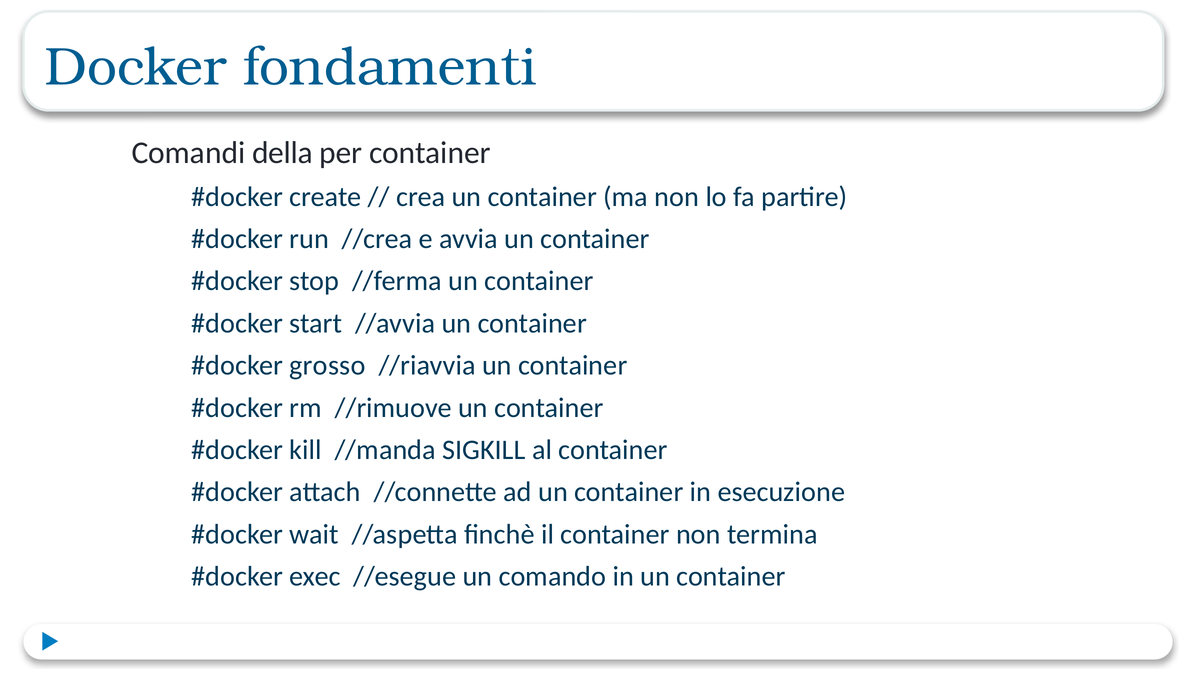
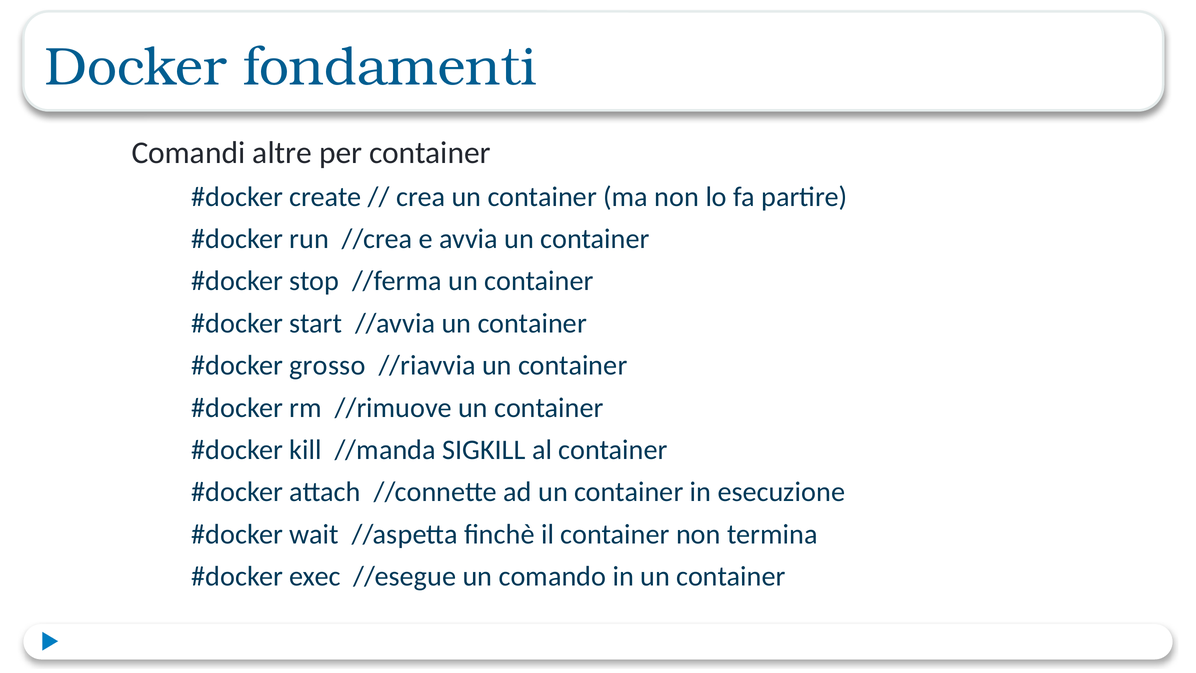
della: della -> altre (282, 153)
